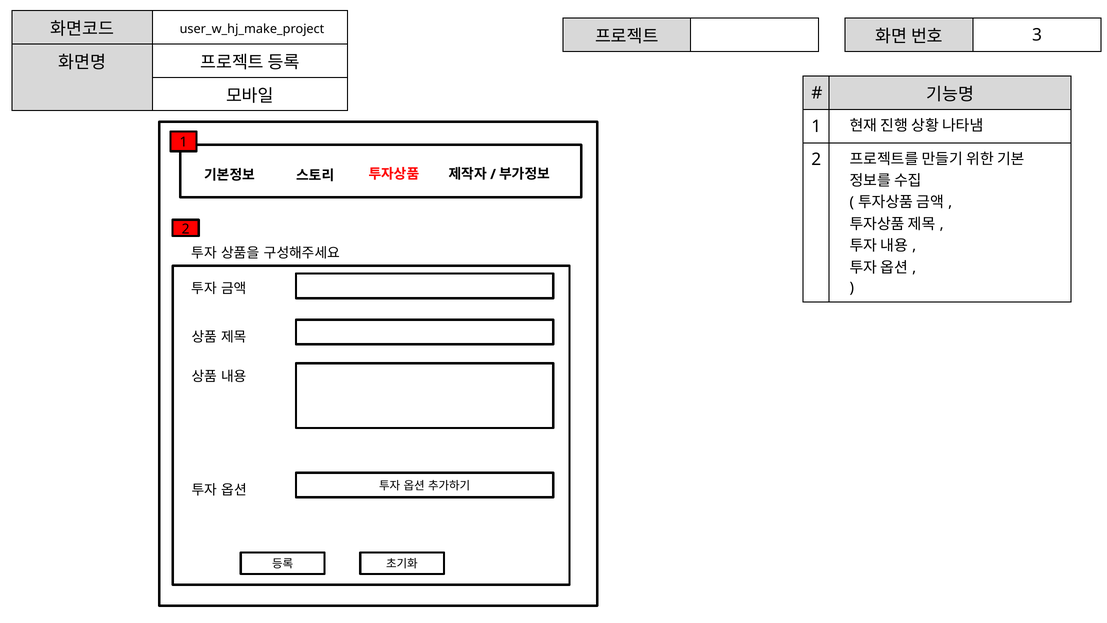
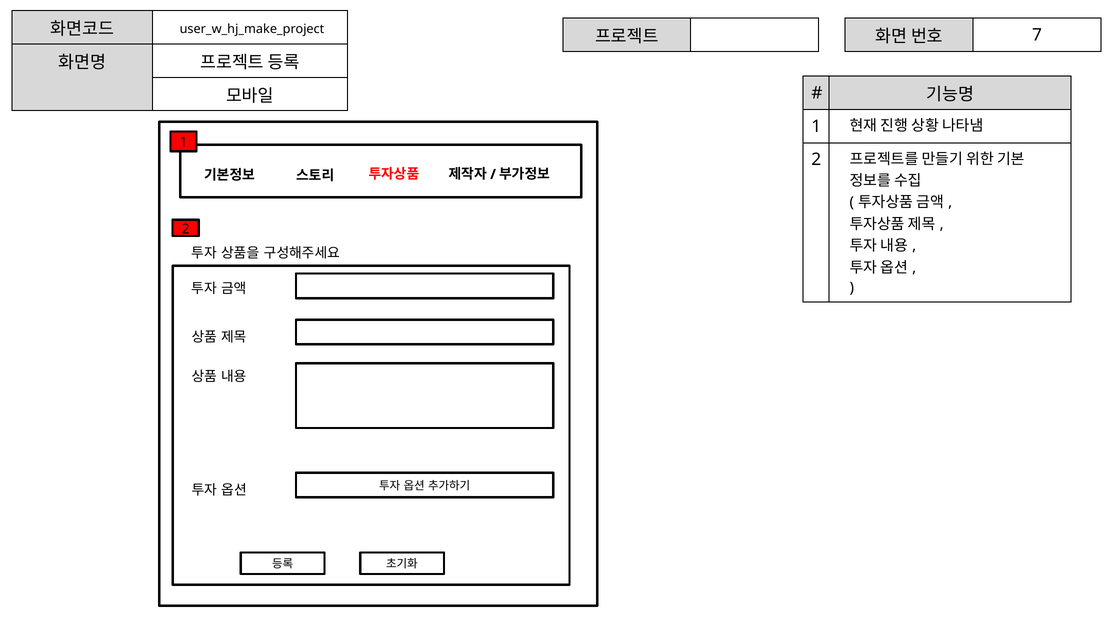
3: 3 -> 7 (1037, 35)
